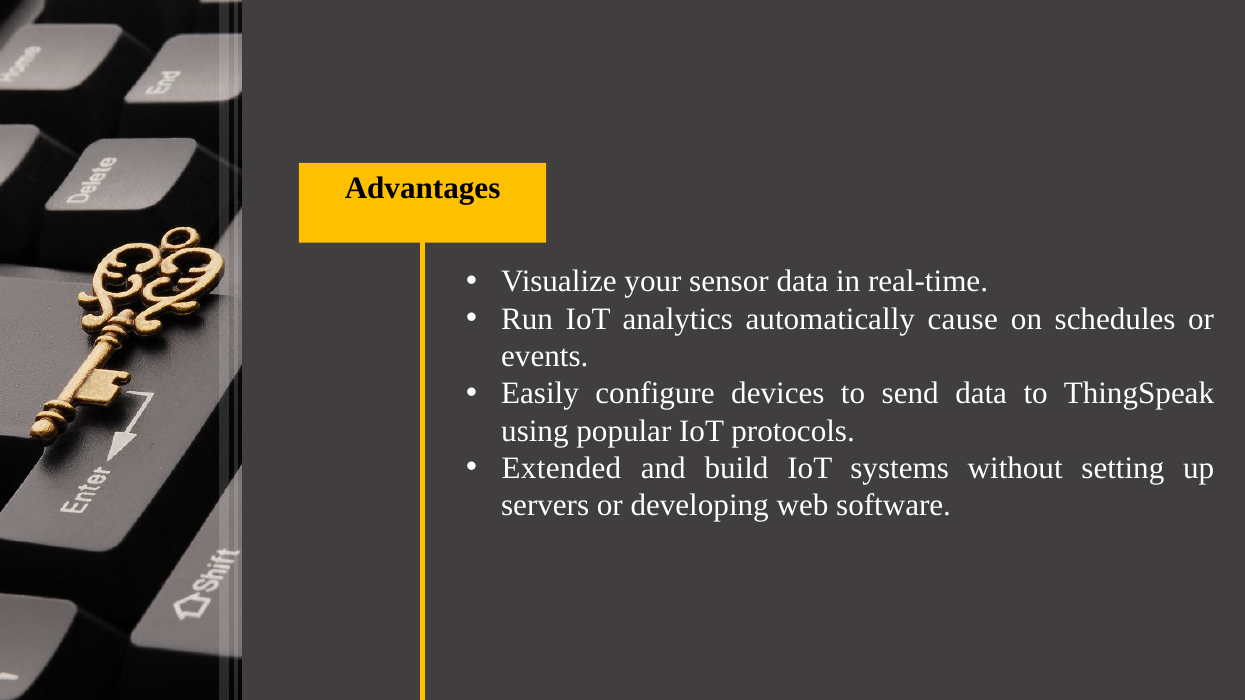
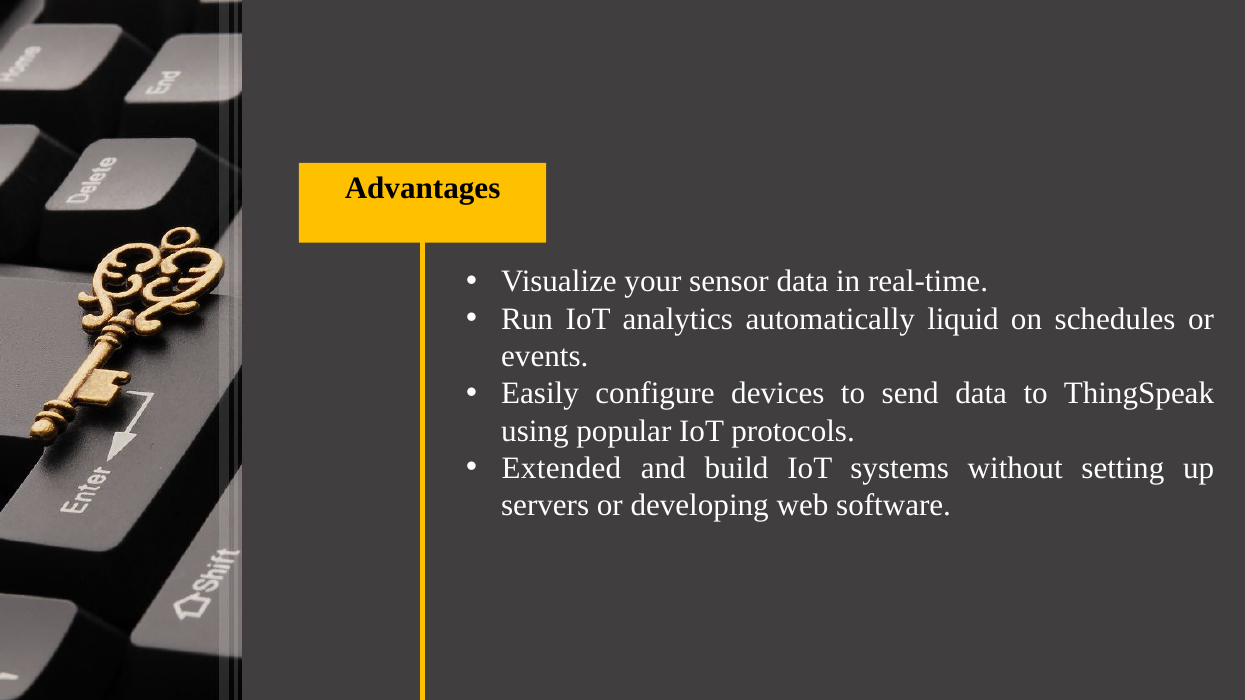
cause: cause -> liquid (963, 319)
